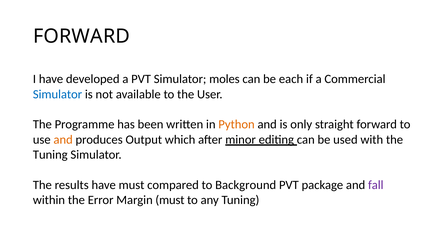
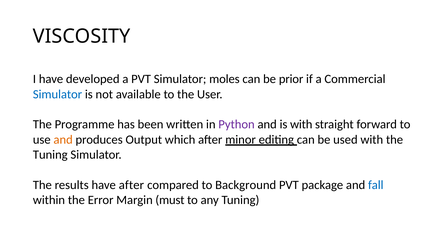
FORWARD: FORWARD -> VISCOSITY (82, 36)
each: each -> prior (291, 79)
Python colour: orange -> purple (237, 124)
is only: only -> with (301, 124)
have must: must -> after (131, 185)
fall colour: purple -> blue (376, 185)
